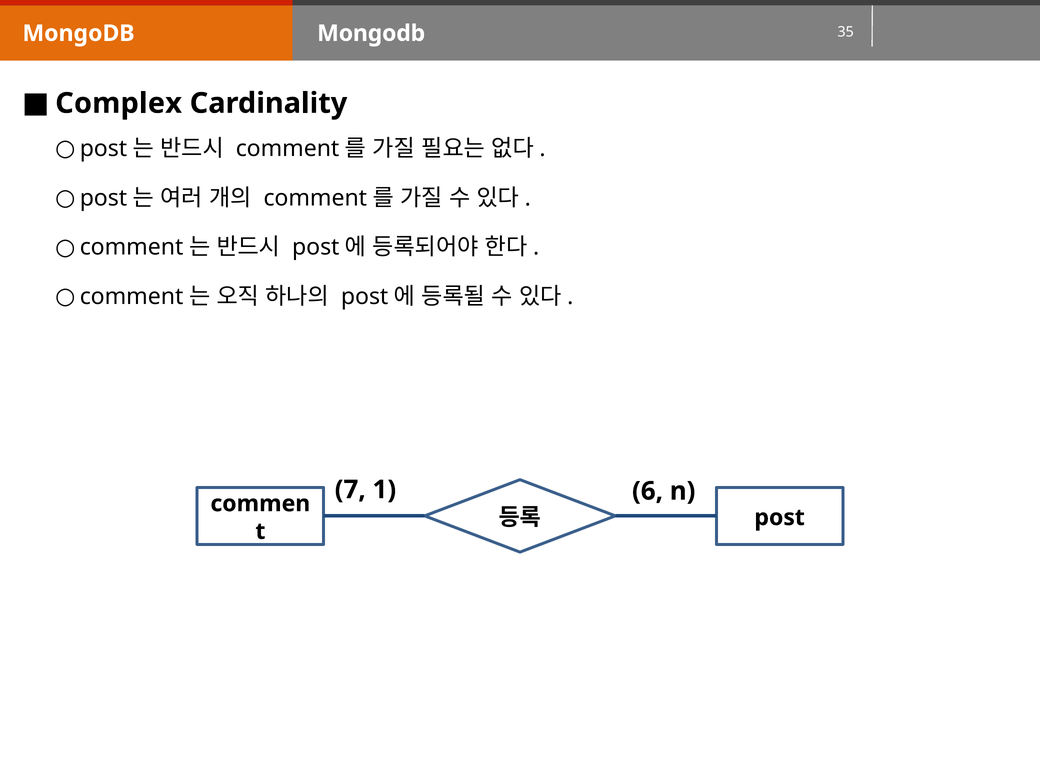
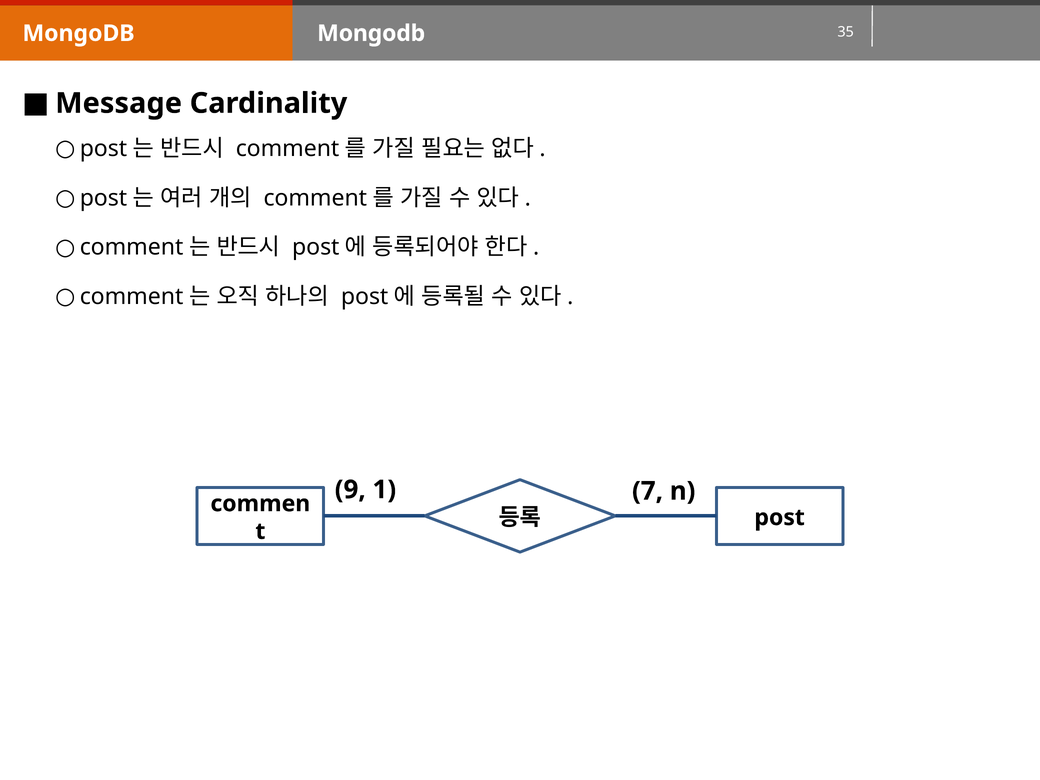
Complex: Complex -> Message (119, 103)
7: 7 -> 9 (350, 490)
6: 6 -> 7 (648, 491)
